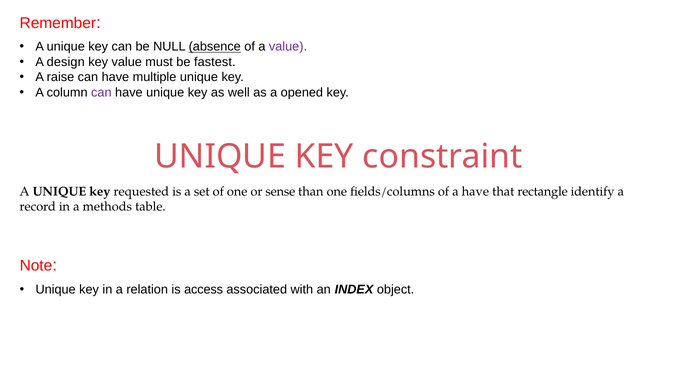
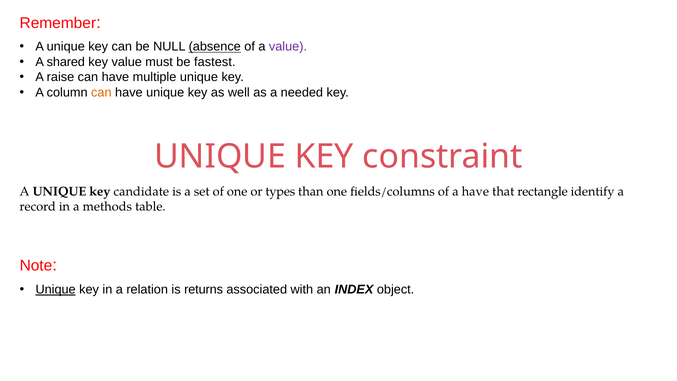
design: design -> shared (66, 62)
can colour: purple -> orange (101, 92)
opened: opened -> needed (302, 92)
requested: requested -> candidate (141, 191)
sense: sense -> types (280, 191)
Unique underline: none -> present (56, 289)
access: access -> returns (204, 289)
